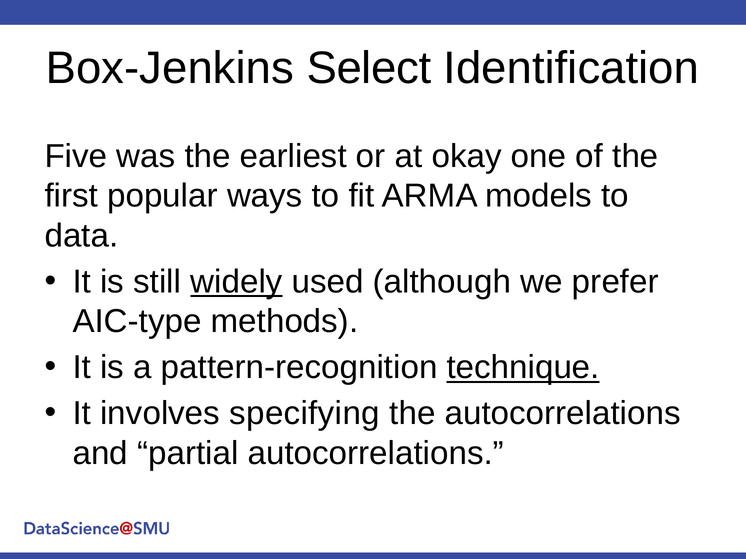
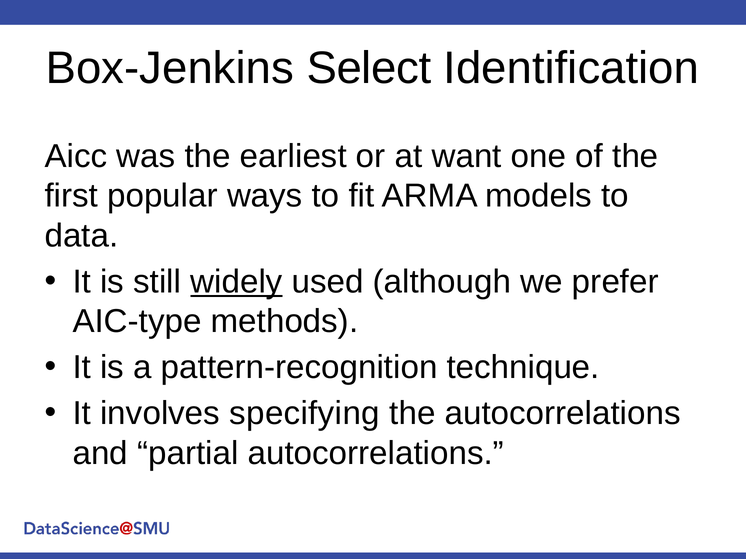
Five: Five -> Aicc (76, 156)
okay: okay -> want (467, 156)
technique underline: present -> none (523, 368)
